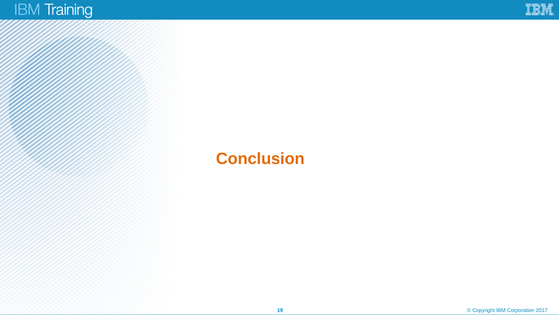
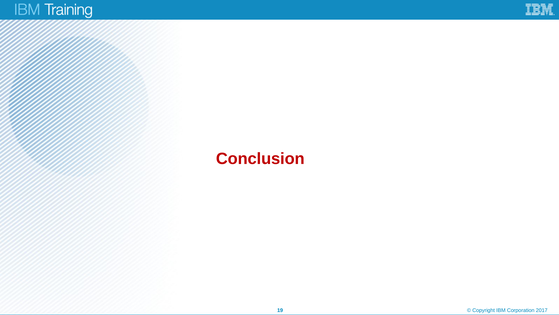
Conclusion colour: orange -> red (260, 158)
